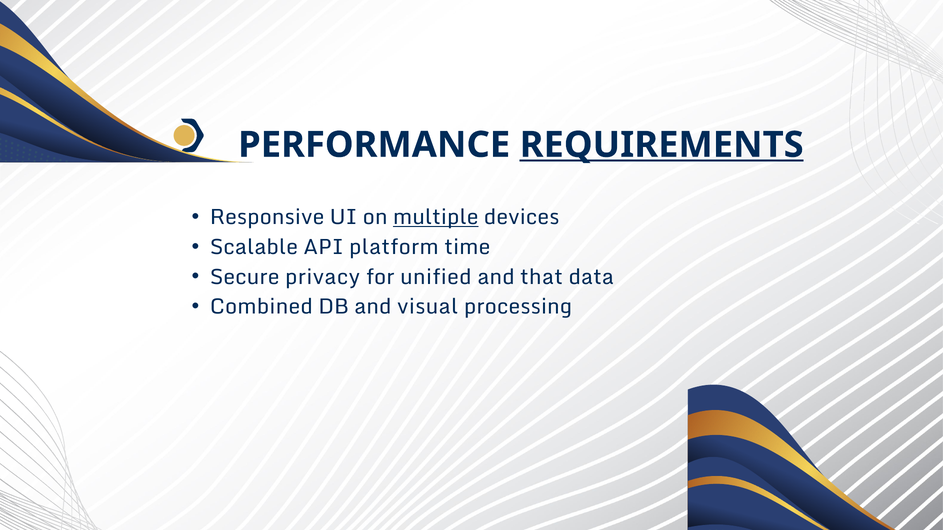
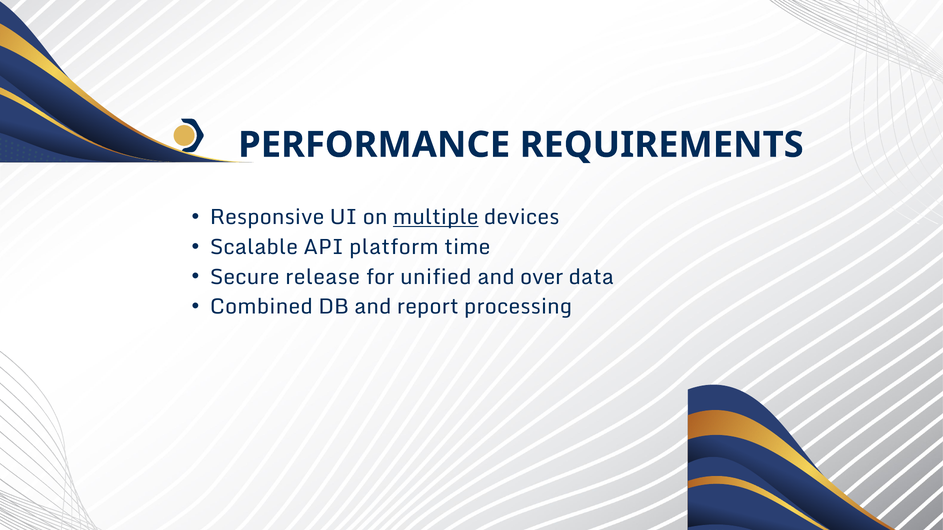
REQUIREMENTS underline: present -> none (662, 145)
privacy: privacy -> release (323, 277)
that: that -> over (542, 277)
visual: visual -> report (428, 307)
